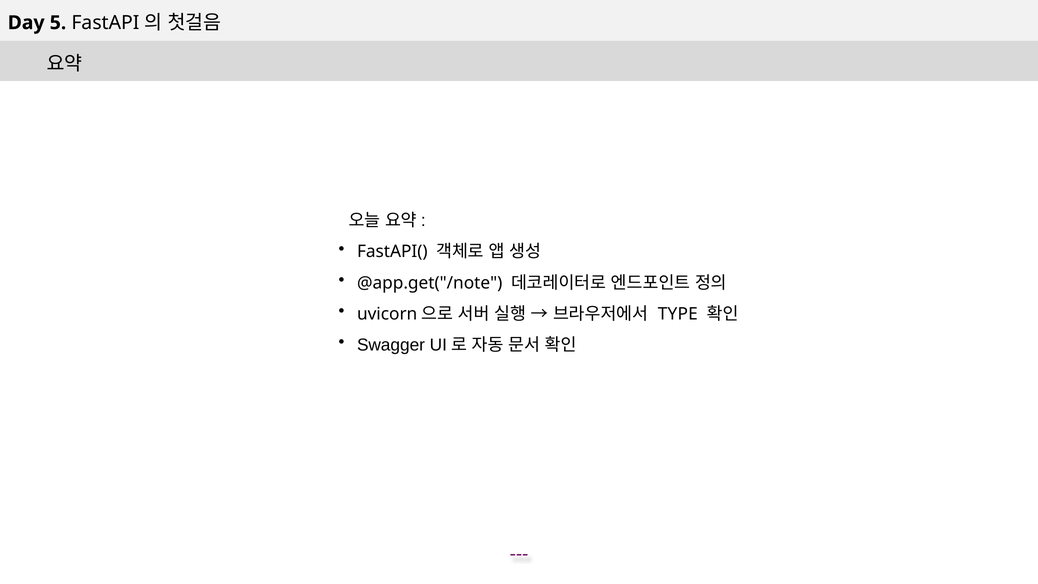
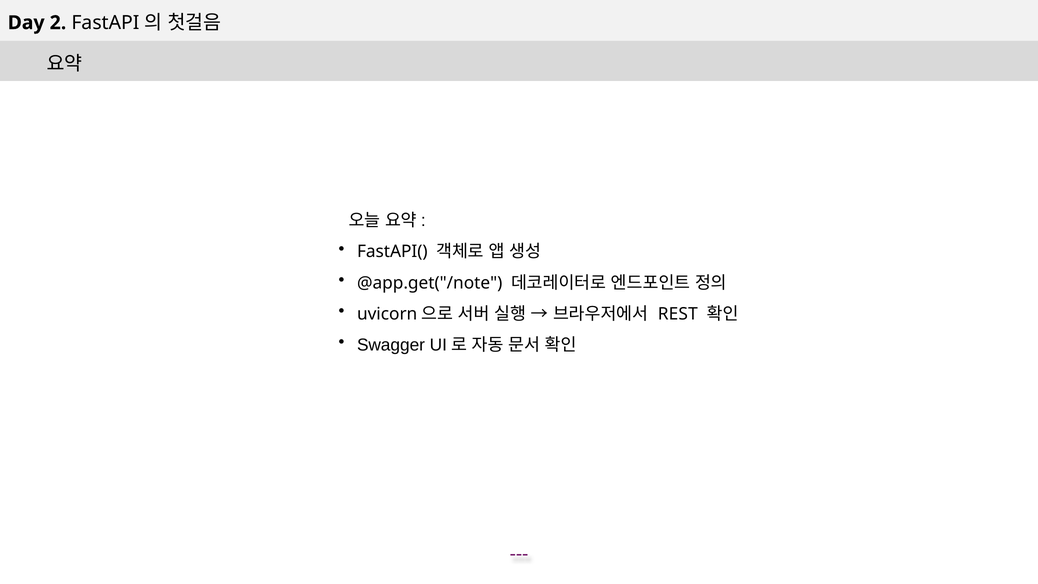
5: 5 -> 2 (58, 23)
TYPE: TYPE -> REST (678, 314)
